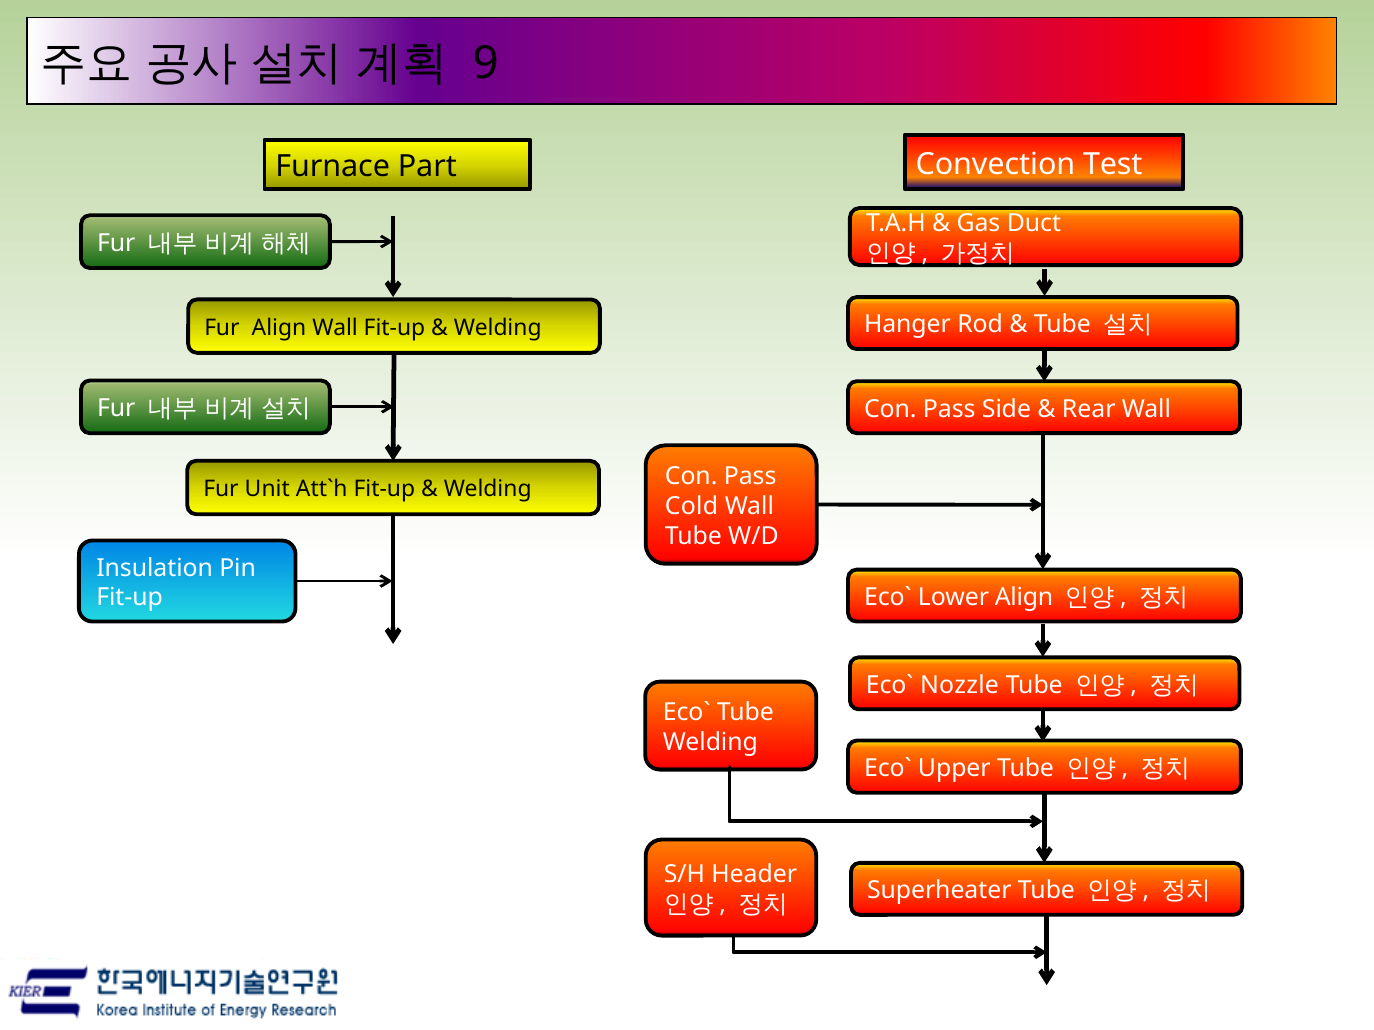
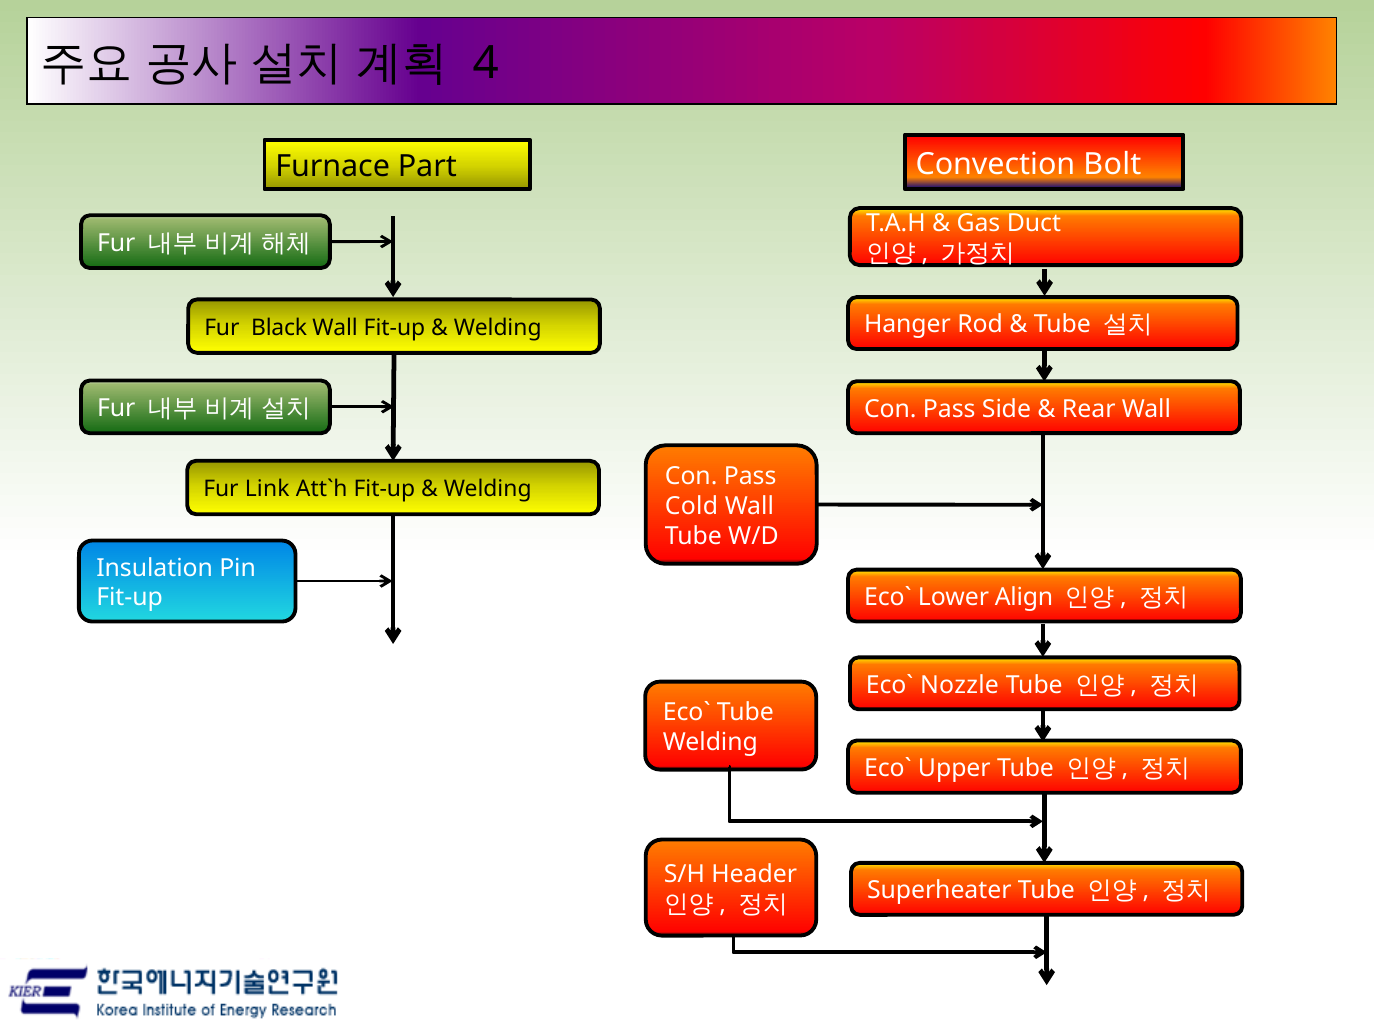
9: 9 -> 4 (486, 64)
Test: Test -> Bolt (1112, 164)
Fur Align: Align -> Black (279, 328)
Unit: Unit -> Link (267, 489)
